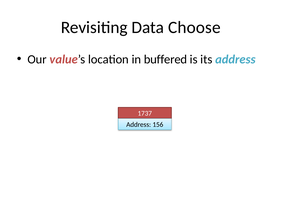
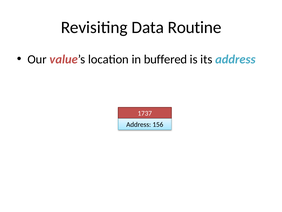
Choose: Choose -> Routine (195, 27)
